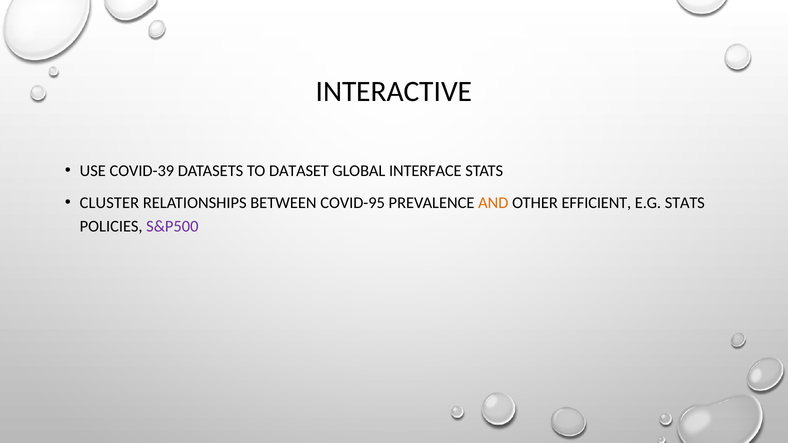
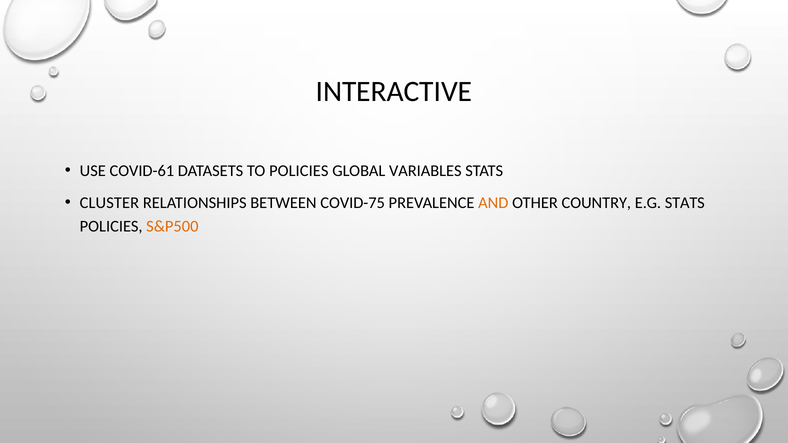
COVID-39: COVID-39 -> COVID-61 (142, 171)
TO DATASET: DATASET -> POLICIES (299, 171)
INTERFACE: INTERFACE -> VARIABLES (425, 171)
COVID-95: COVID-95 -> COVID-75 (353, 203)
EFFICIENT: EFFICIENT -> COUNTRY (596, 203)
S&P500 colour: purple -> orange (172, 226)
